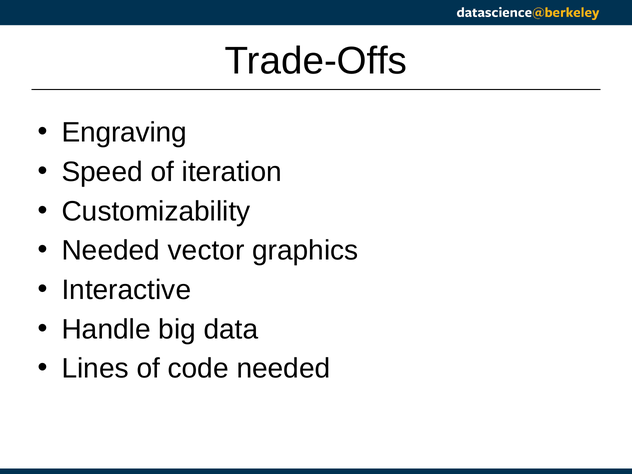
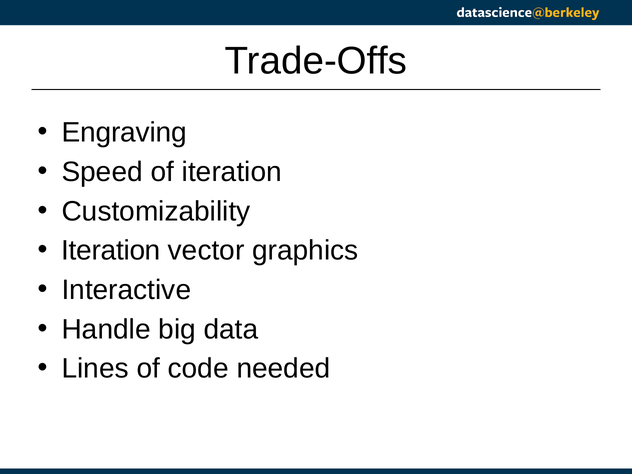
Needed: Needed -> Iteration (111, 251)
